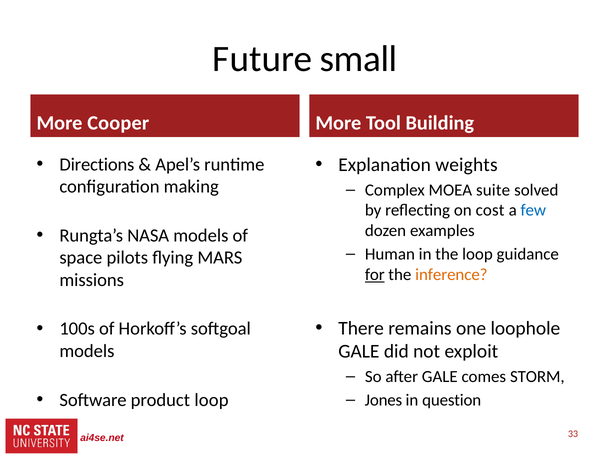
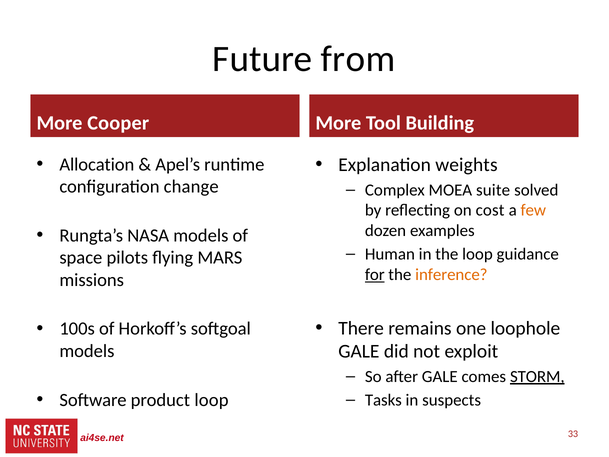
small: small -> from (358, 59)
Directions: Directions -> Allocation (97, 164)
making: making -> change (191, 187)
few colour: blue -> orange (533, 210)
STORM underline: none -> present (537, 376)
Jones: Jones -> Tasks (383, 400)
question: question -> suspects (452, 400)
